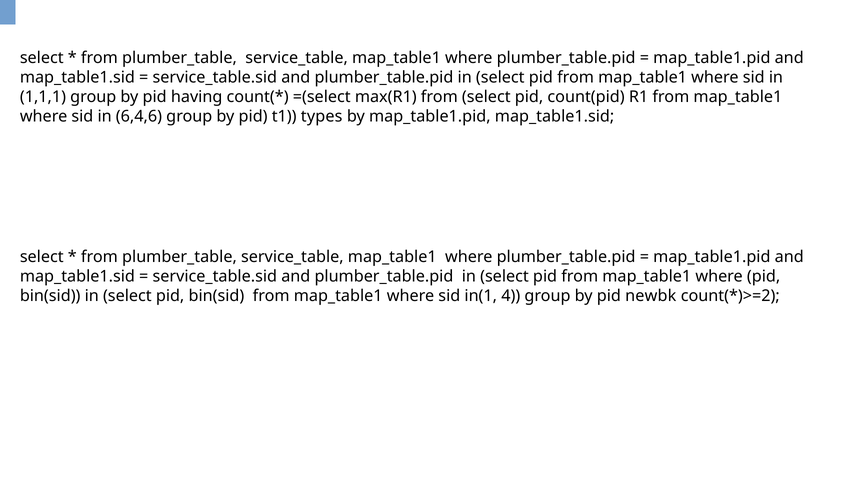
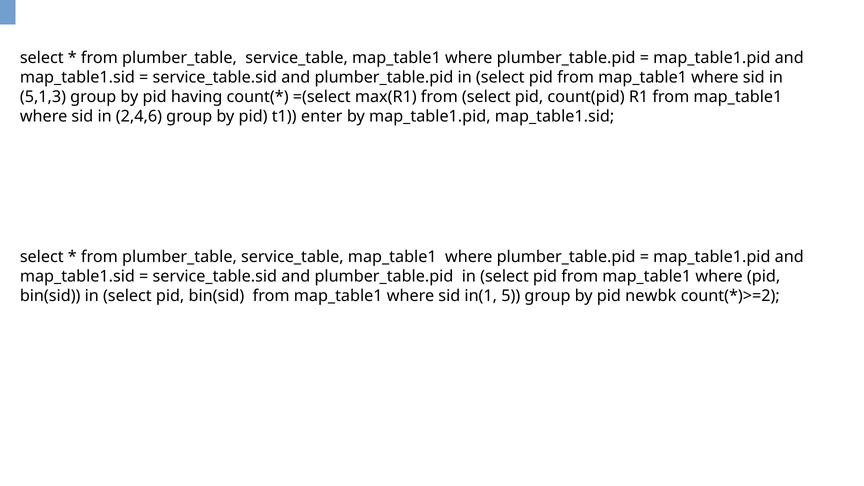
1,1,1: 1,1,1 -> 5,1,3 (43, 97)
6,4,6: 6,4,6 -> 2,4,6 (139, 116)
types: types -> enter (322, 116)
4: 4 -> 5 (511, 296)
